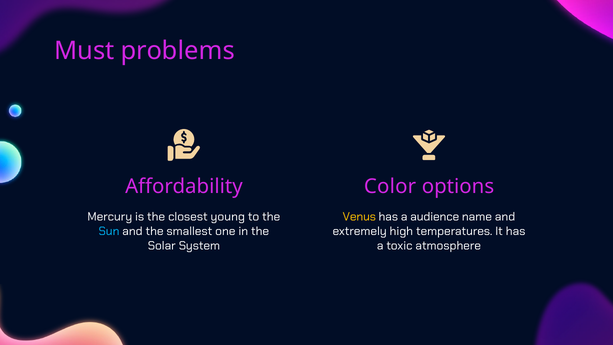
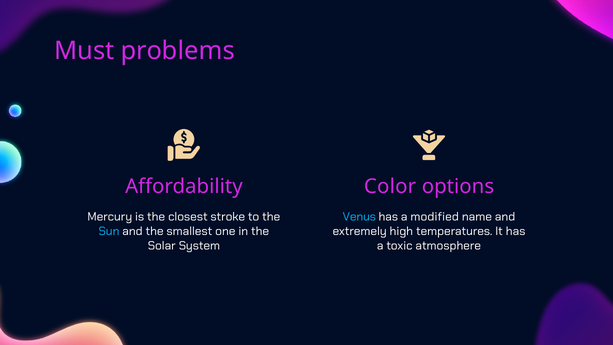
young: young -> stroke (228, 217)
Venus colour: yellow -> light blue (359, 217)
audience: audience -> modified (435, 217)
